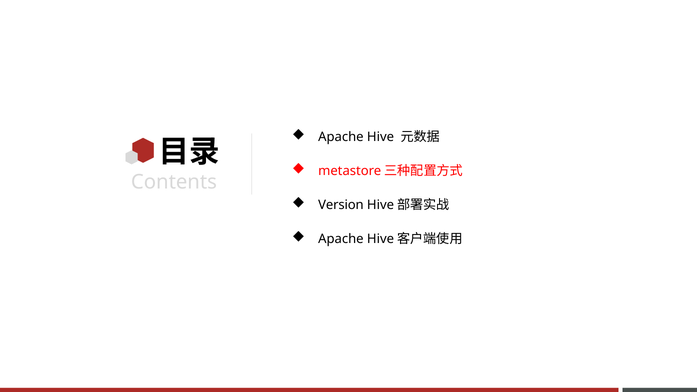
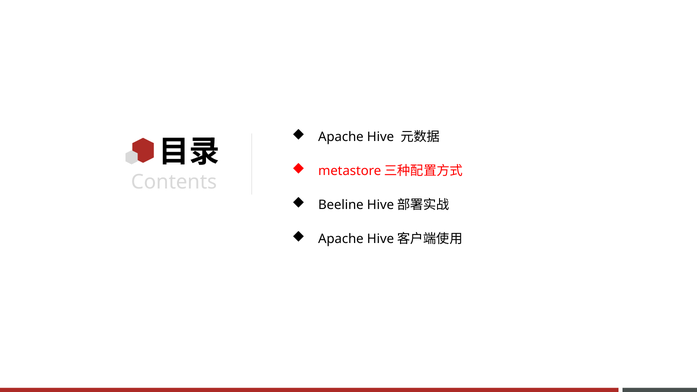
Version: Version -> Beeline (341, 205)
